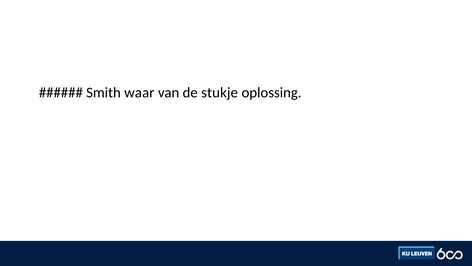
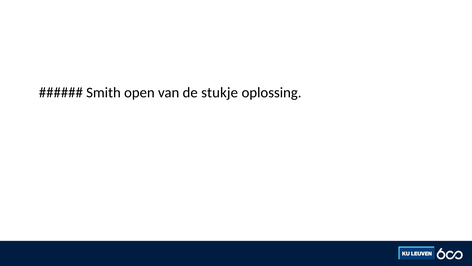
waar: waar -> open (139, 92)
